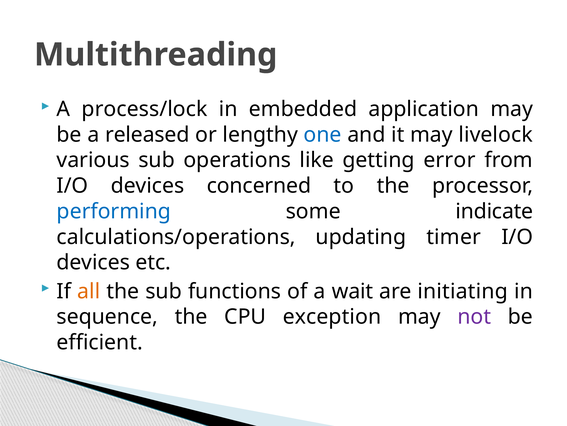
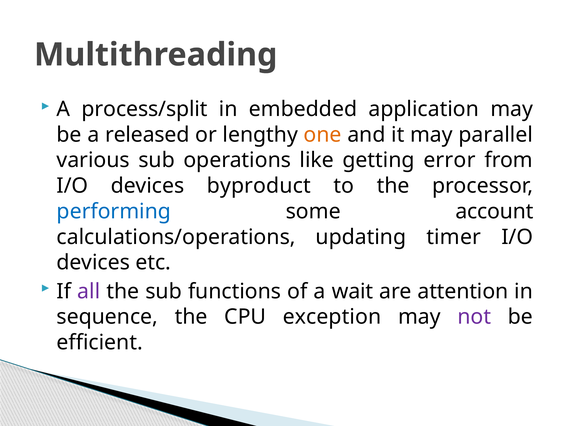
process/lock: process/lock -> process/split (145, 109)
one colour: blue -> orange (323, 134)
livelock: livelock -> parallel (496, 134)
concerned: concerned -> byproduct (259, 186)
indicate: indicate -> account (494, 211)
all colour: orange -> purple (89, 291)
initiating: initiating -> attention (463, 291)
